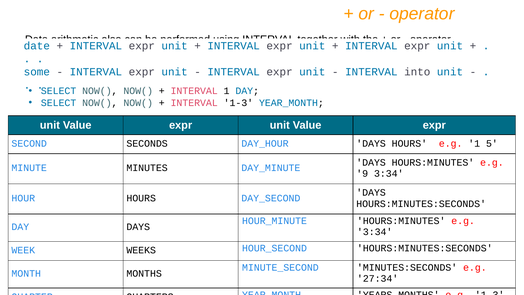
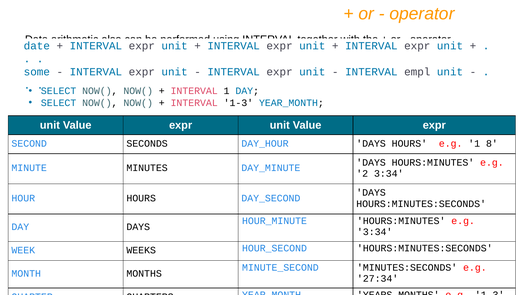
into: into -> empl (417, 72)
5: 5 -> 8 (492, 143)
9: 9 -> 2 (362, 174)
